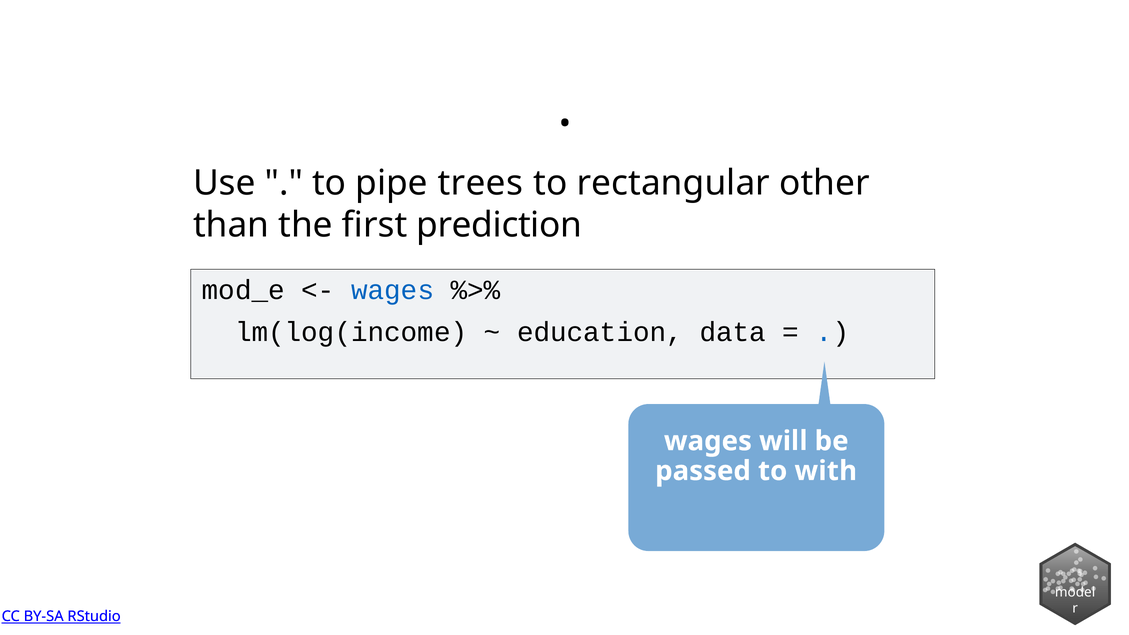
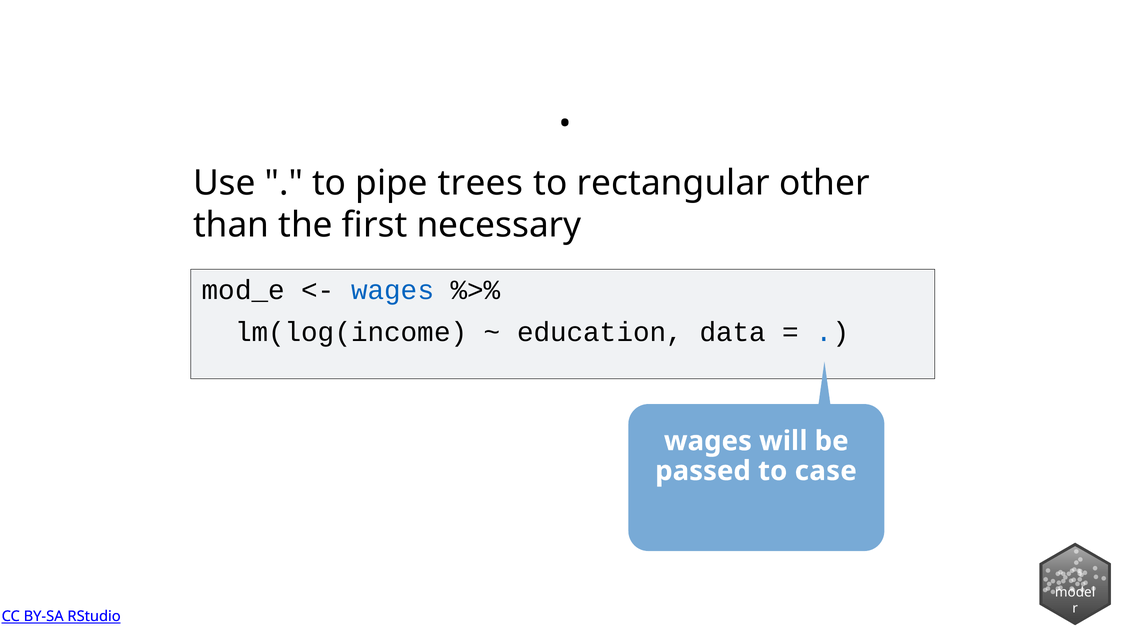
prediction: prediction -> necessary (499, 225)
with: with -> case (826, 471)
